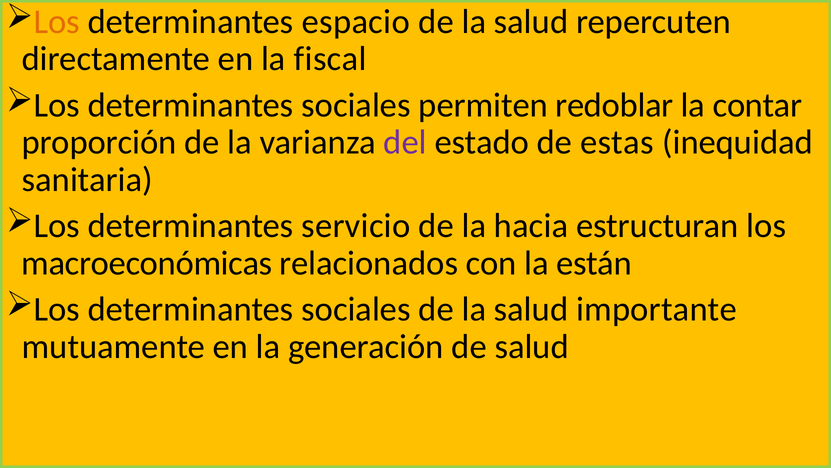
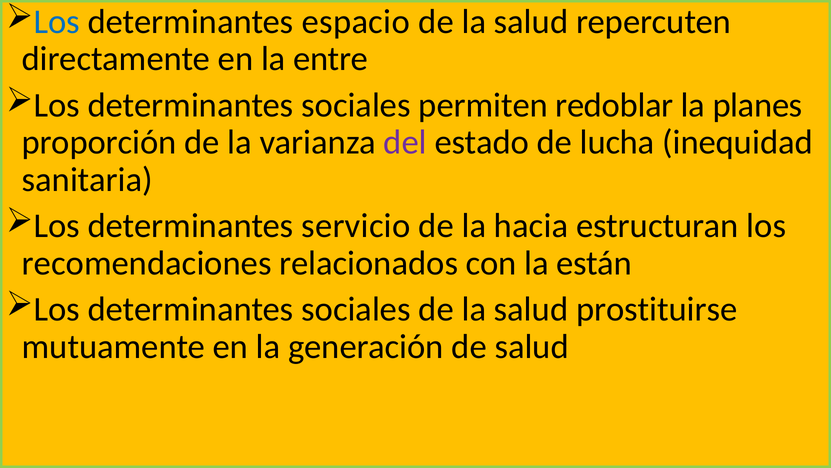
Los colour: orange -> blue (57, 22)
fiscal: fiscal -> entre (331, 59)
contar: contar -> planes (757, 105)
estas: estas -> lucha (617, 142)
macroeconómicas: macroeconómicas -> recomendaciones (147, 263)
importante: importante -> prostituirse (657, 309)
